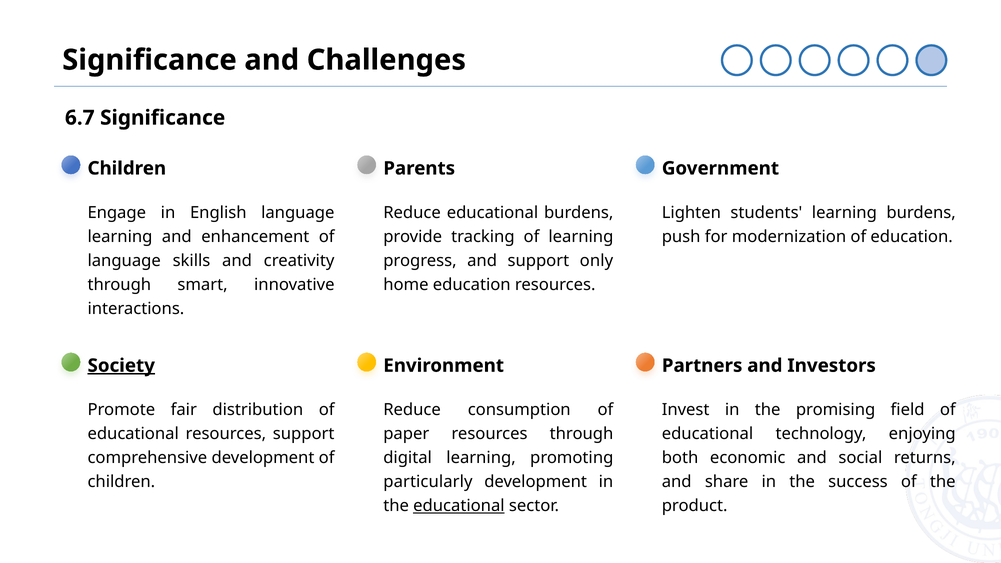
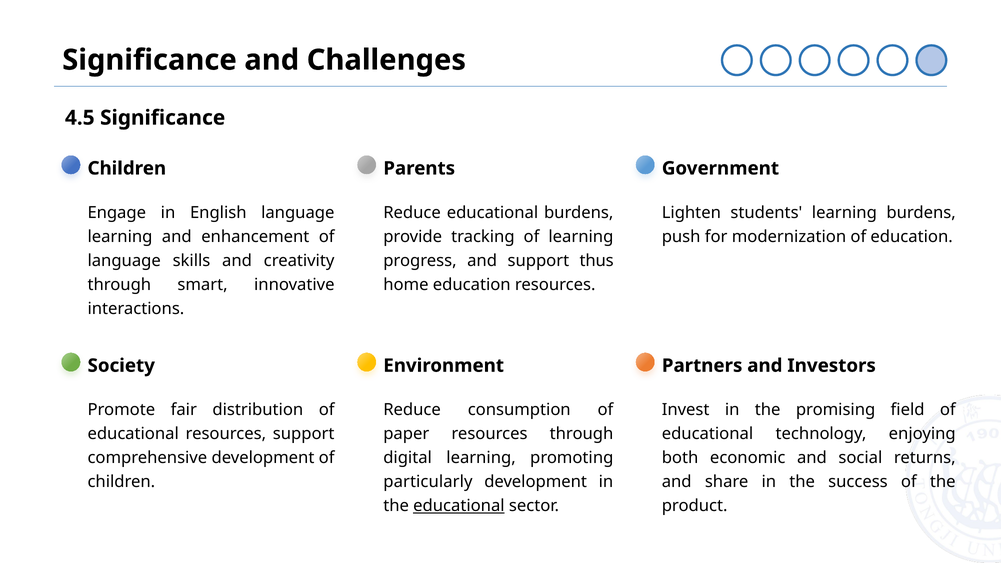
6.7: 6.7 -> 4.5 (80, 118)
only: only -> thus (597, 261)
Society underline: present -> none (121, 366)
